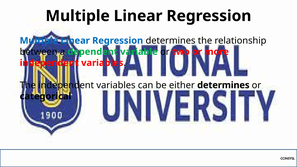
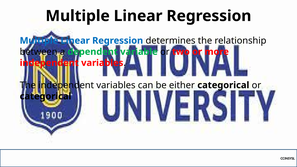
either determines: determines -> categorical (223, 85)
